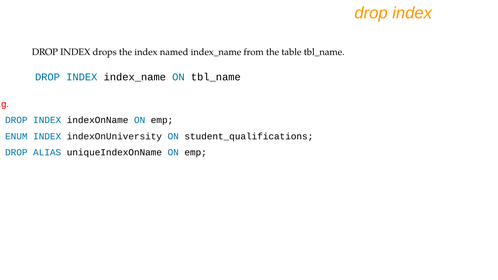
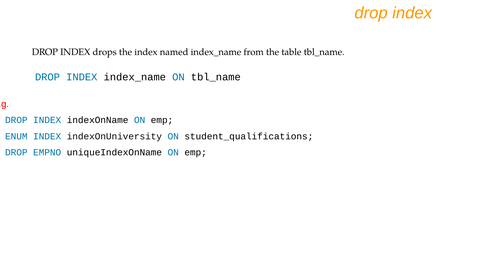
ALIAS: ALIAS -> EMPNO (47, 153)
